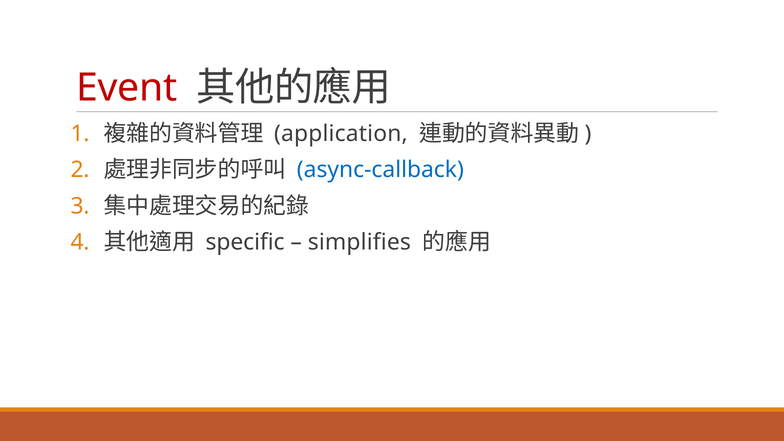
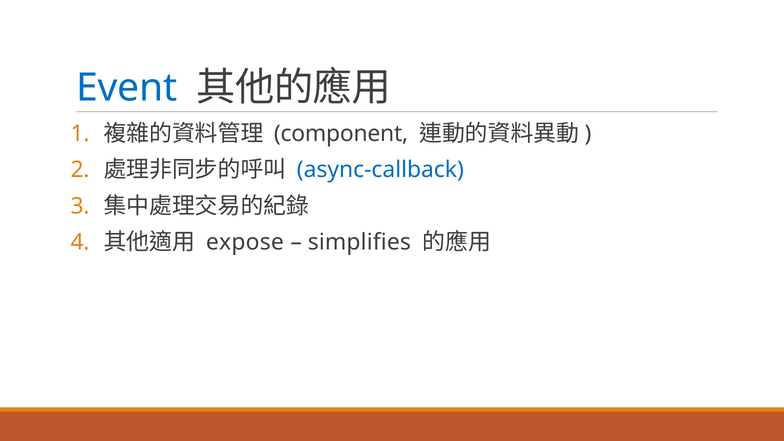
Event colour: red -> blue (127, 88)
application: application -> component (341, 134)
specific: specific -> expose (245, 242)
